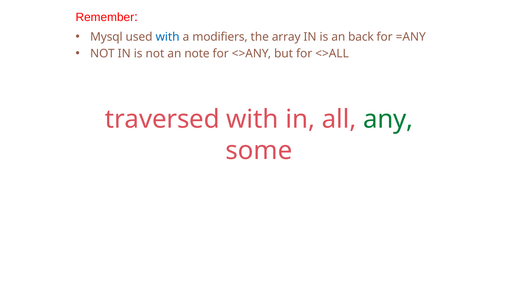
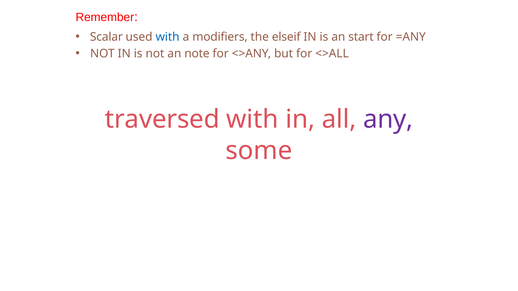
Mysql: Mysql -> Scalar (106, 37)
array: array -> elseif (286, 37)
back: back -> start (361, 37)
any colour: green -> purple (388, 120)
